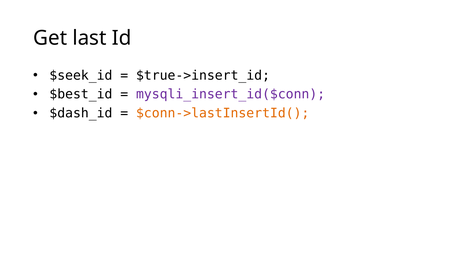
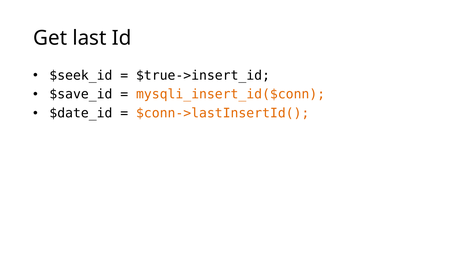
$best_id: $best_id -> $save_id (81, 94)
mysqli_insert_id($conn colour: purple -> orange (231, 94)
$dash_id: $dash_id -> $date_id (81, 113)
